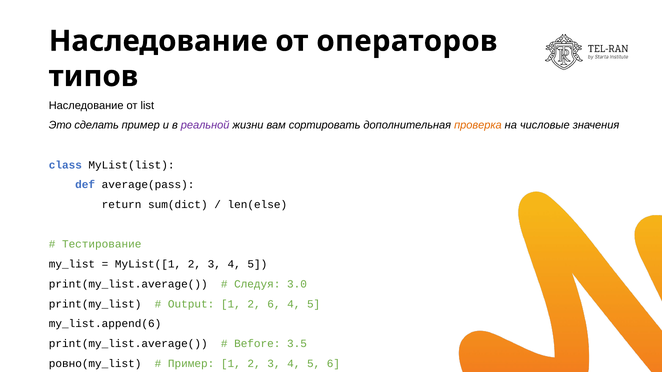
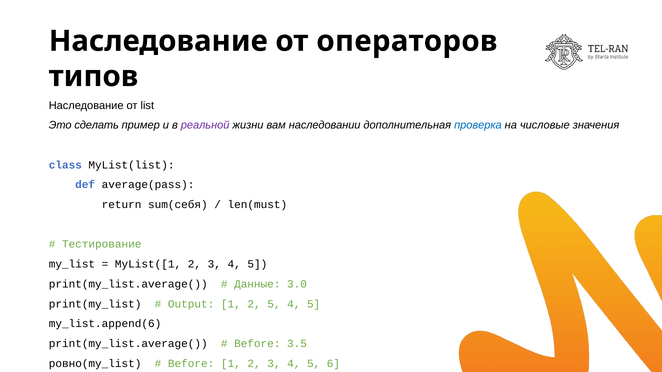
сортировать: сортировать -> наследовании (325, 125)
проверка colour: orange -> blue (478, 125)
sum(dict: sum(dict -> sum(себя (178, 205)
len(else: len(else -> len(must (257, 205)
Следуя: Следуя -> Данные (257, 284)
2 6: 6 -> 5 (274, 304)
Пример: Пример -> Before (191, 364)
